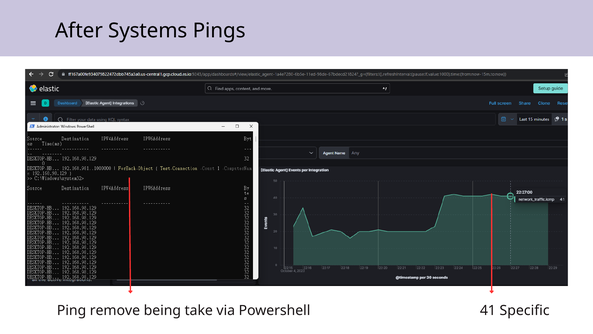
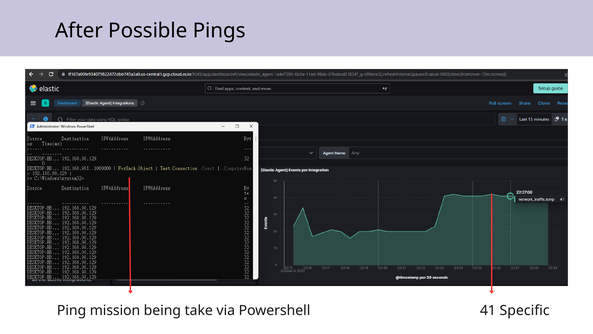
Systems: Systems -> Possible (148, 31)
remove: remove -> mission (115, 310)
